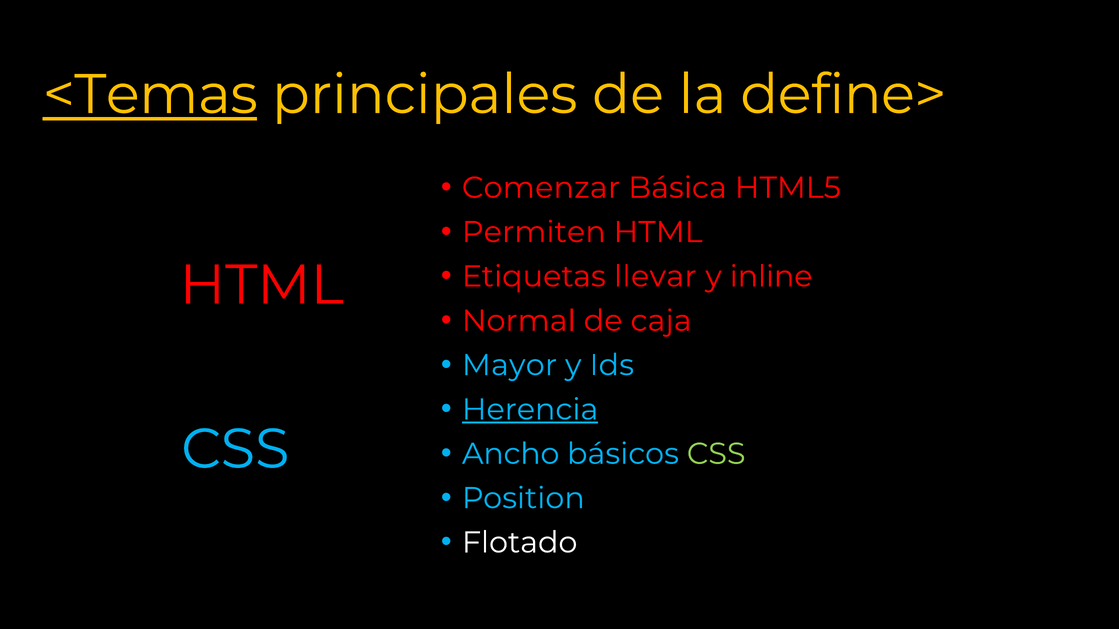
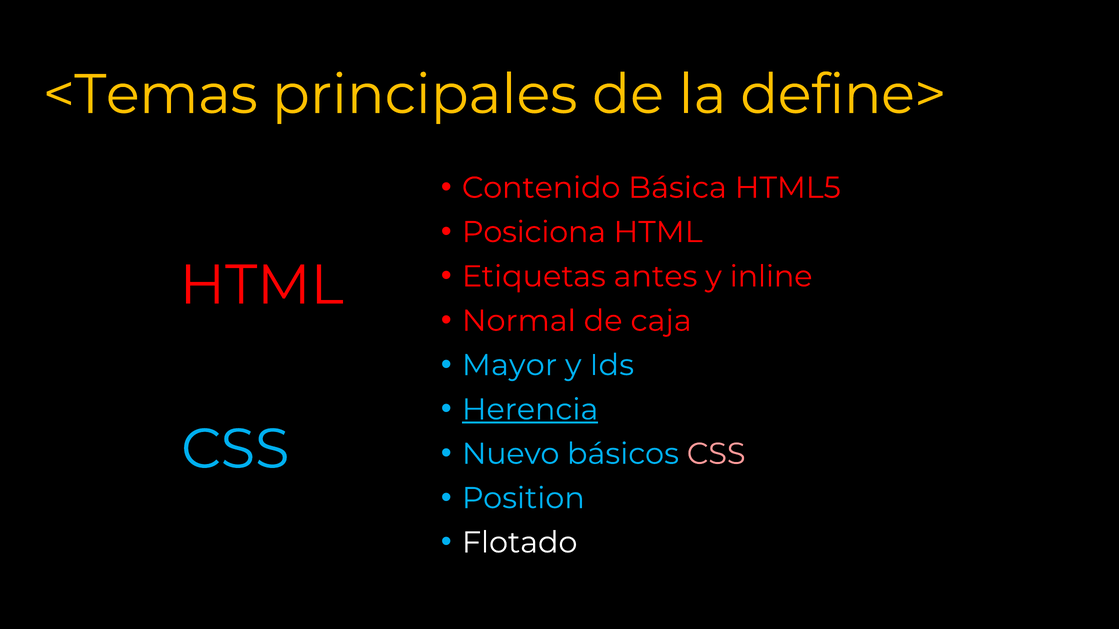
<Temas underline: present -> none (150, 95)
Comenzar: Comenzar -> Contenido (541, 188)
Permiten: Permiten -> Posiciona (534, 232)
llevar: llevar -> antes (655, 277)
Ancho: Ancho -> Nuevo (511, 454)
CSS colour: light green -> pink (716, 454)
